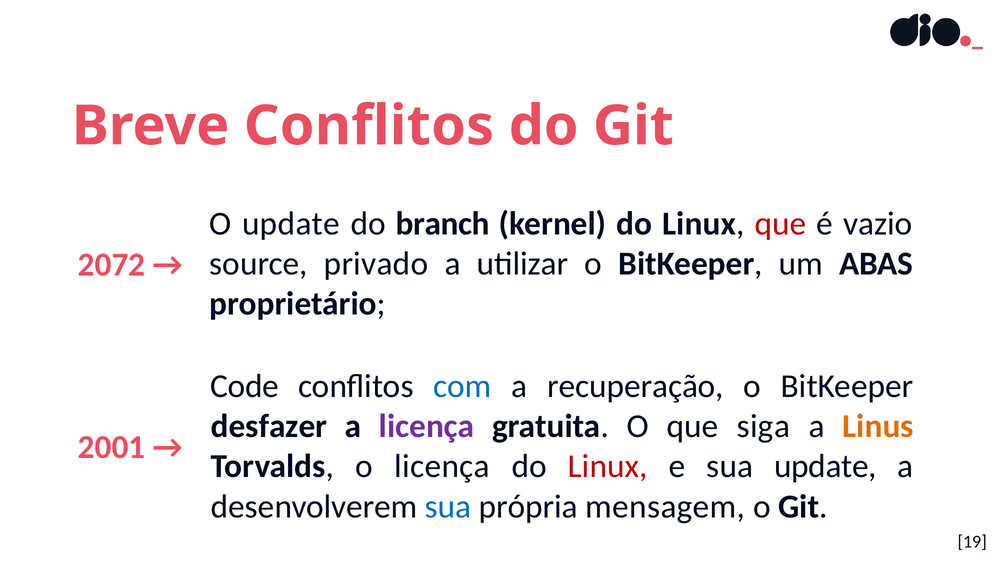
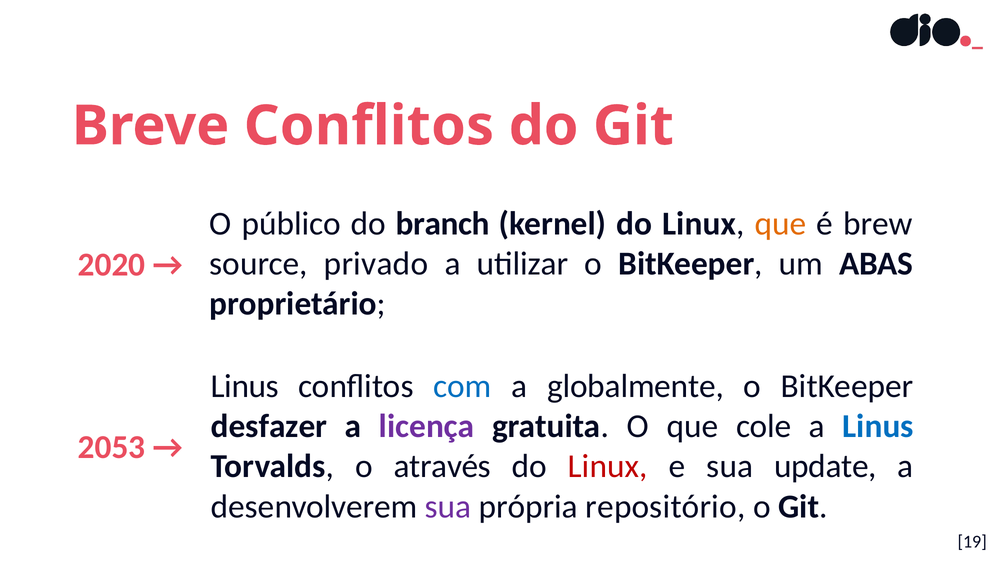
O update: update -> público (291, 224)
que colour: red -> orange (780, 224)
vazio: vazio -> brew (878, 224)
2072: 2072 -> 2020 (112, 265)
Code: Code -> Linus (245, 386)
recuperação: recuperação -> globalmente (635, 386)
siga: siga -> cole (764, 427)
Linus colour: orange -> blue (878, 427)
2001: 2001 -> 2053 (112, 447)
o licença: licença -> através (442, 467)
sua colour: blue -> purple (448, 507)
mensagem: mensagem -> repositório (665, 507)
